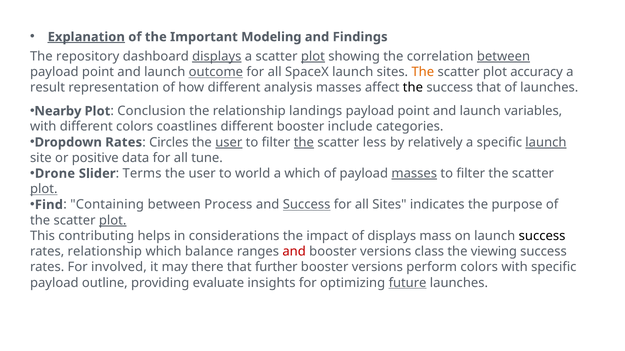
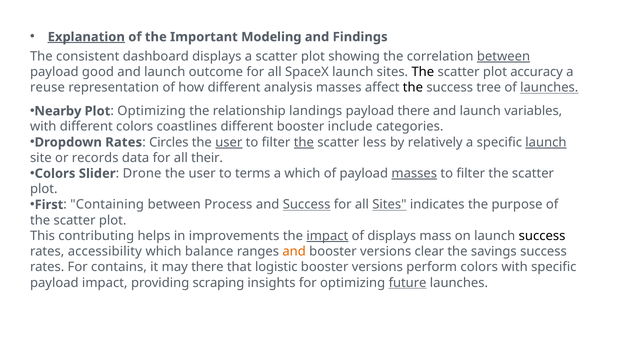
repository: repository -> consistent (88, 57)
displays underline: present -> none (217, 57)
plot underline: present -> none (313, 57)
point: point -> good (98, 72)
outcome underline: present -> none (216, 72)
The colour: orange -> black (423, 72)
result: result -> reuse (47, 88)
success that: that -> tree (489, 88)
launches underline: none -> present (549, 88)
Conclusion: Conclusion -> Optimizing (152, 111)
point: point -> there (414, 111)
positive: positive -> records (95, 158)
tune: tune -> their (207, 158)
Drone: Drone -> Colors (55, 174)
Terms: Terms -> Drone (142, 174)
world: world -> terms (253, 174)
plot underline: present -> none (44, 189)
Find: Find -> First (49, 205)
Sites underline: none -> present (389, 205)
plot underline: present -> none (113, 221)
considerations: considerations -> improvements (234, 236)
impact underline: none -> present (327, 236)
rates relationship: relationship -> accessibility (105, 252)
and colour: red -> orange (294, 252)
class: class -> clear (429, 252)
viewing: viewing -> savings (494, 252)
involved: involved -> contains (119, 268)
further: further -> logistic (276, 268)
payload outline: outline -> impact (105, 283)
evaluate: evaluate -> scraping (218, 283)
